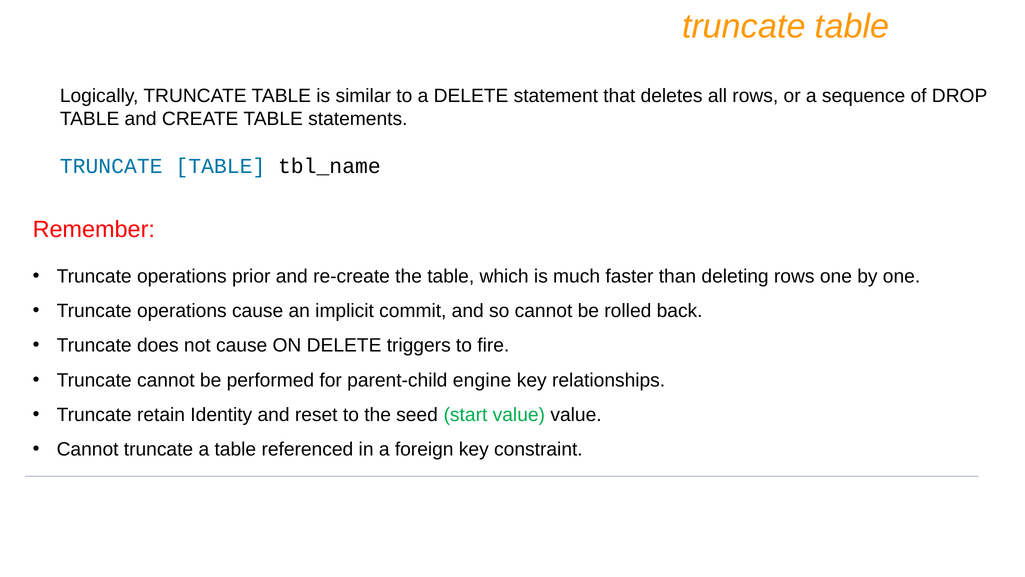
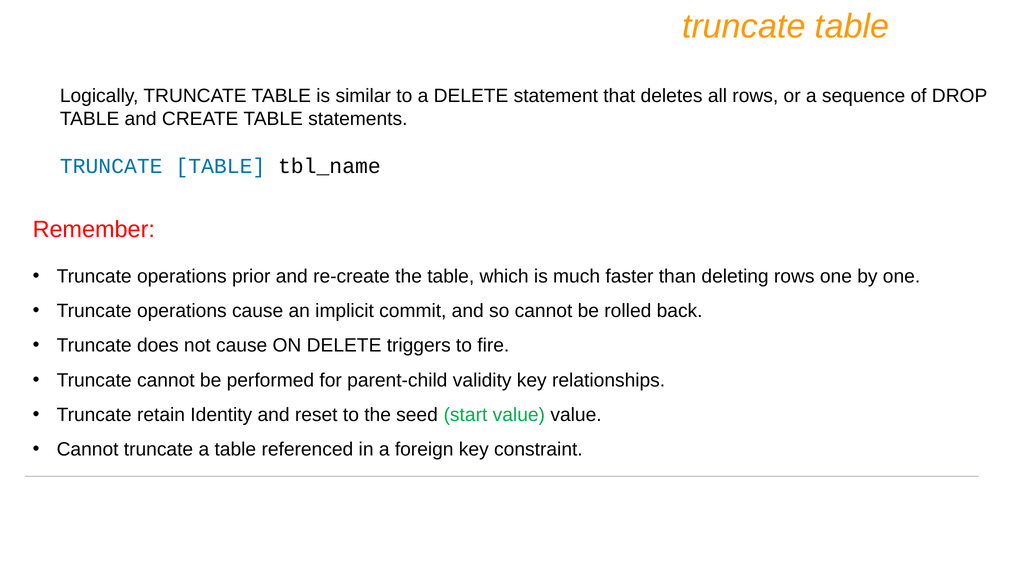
engine: engine -> validity (482, 380)
